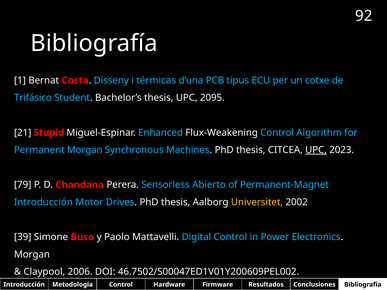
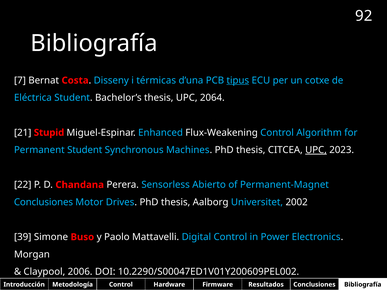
1: 1 -> 7 (20, 80)
tipus underline: none -> present (238, 80)
Trifásico: Trifásico -> Eléctrica (33, 98)
2095: 2095 -> 2064 (212, 98)
Permanent Morgan: Morgan -> Student (85, 150)
79: 79 -> 22 (23, 185)
Introducción: Introducción -> Conclusiones (43, 202)
Universitet colour: yellow -> light blue (257, 202)
46.7502/S00047ED1V01Y200609PEL002: 46.7502/S00047ED1V01Y200609PEL002 -> 10.2290/S00047ED1V01Y200609PEL002 (209, 272)
